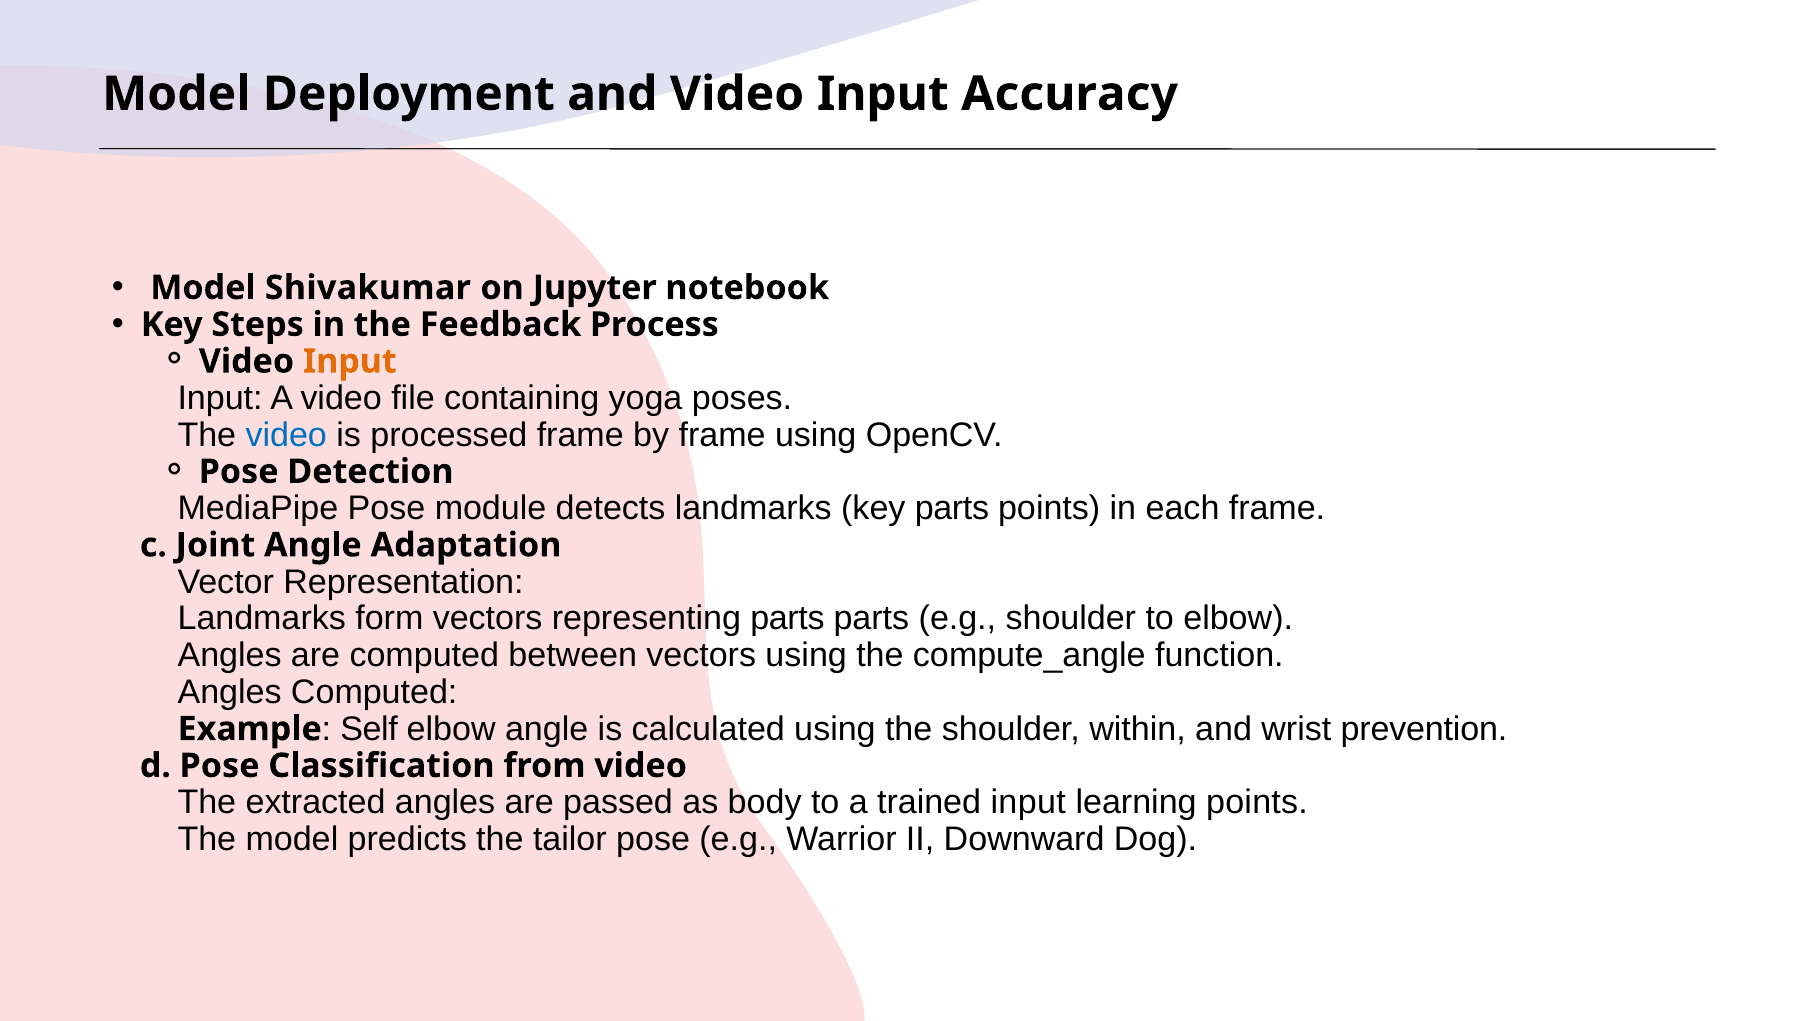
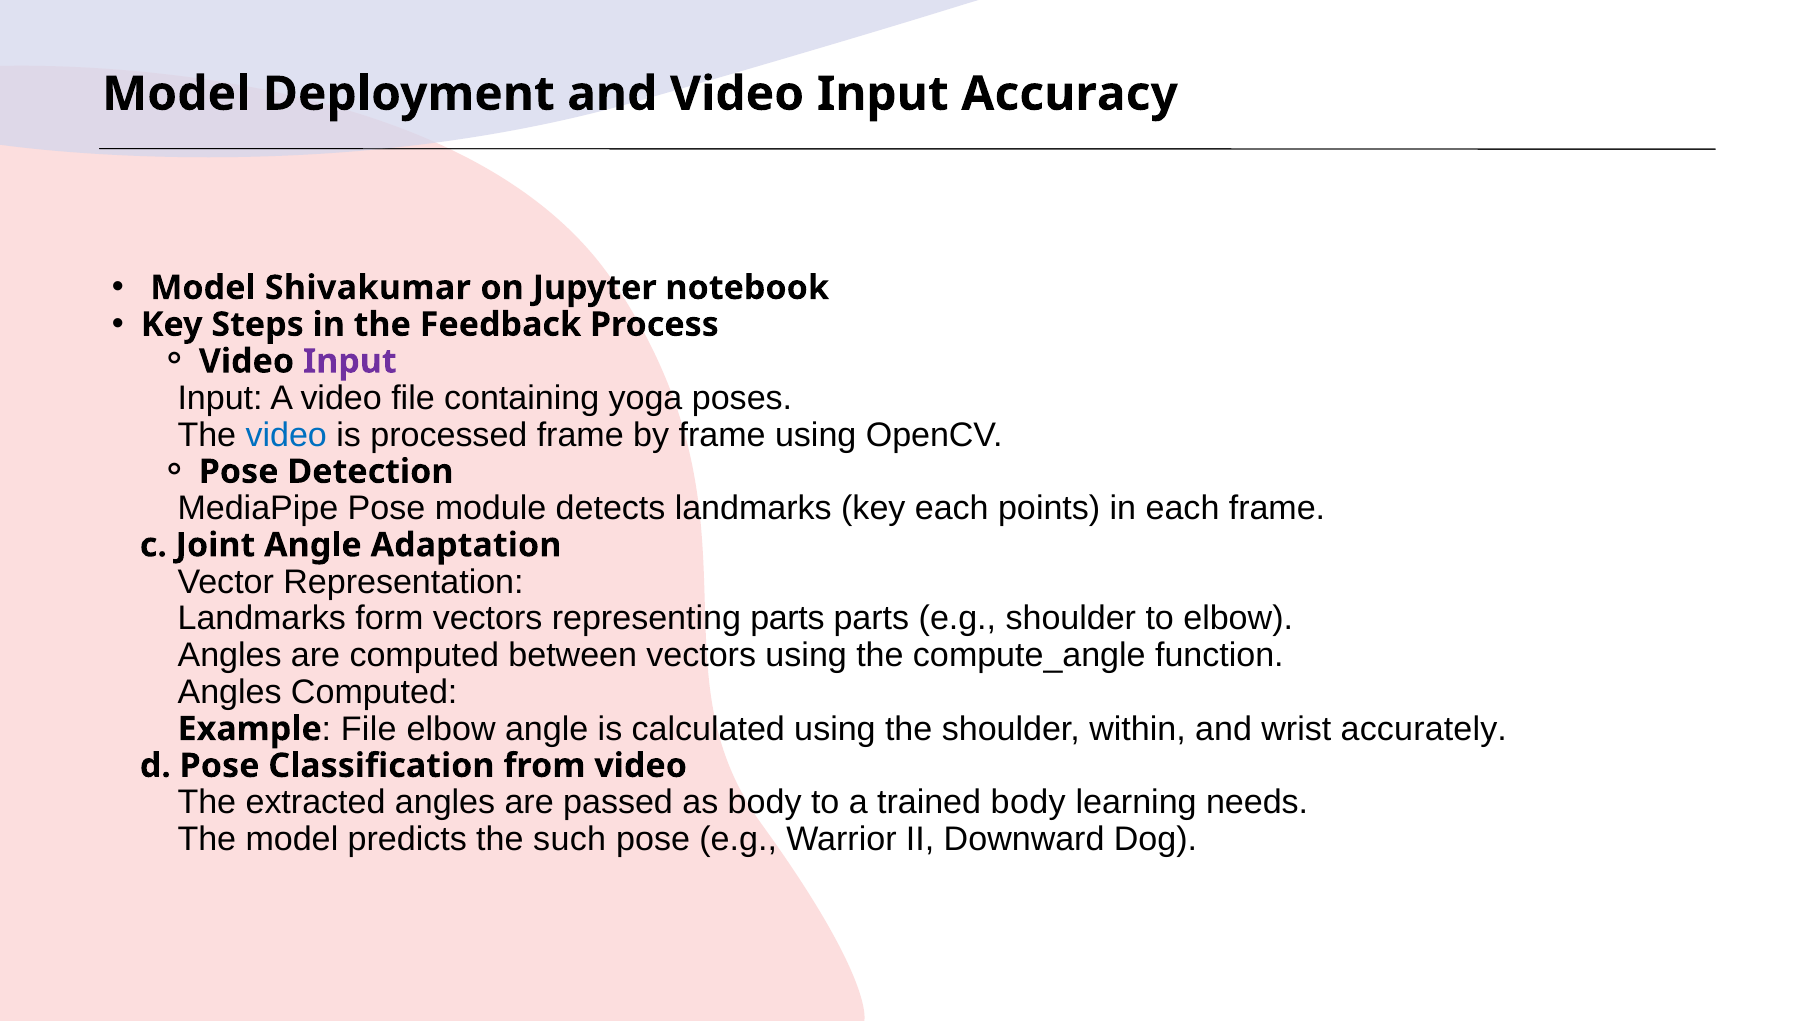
Input colour: orange -> purple (350, 361)
key parts: parts -> each (952, 508)
Self: Self -> File (369, 729)
prevention: prevention -> accurately (1424, 729)
trained input: input -> body (1028, 802)
learning points: points -> needs (1257, 802)
tailor: tailor -> such (570, 839)
